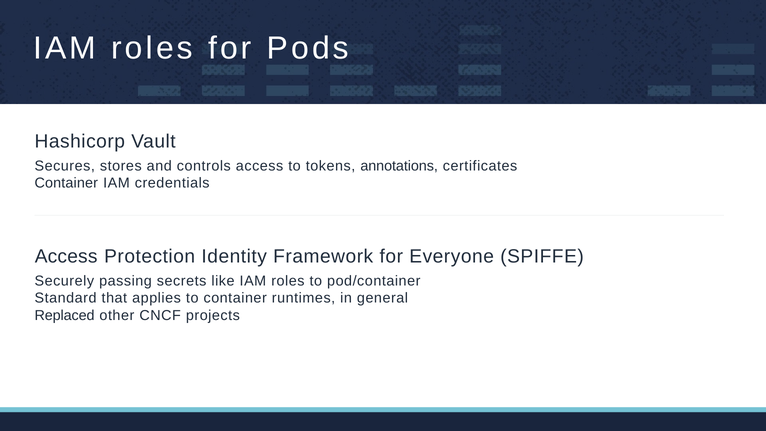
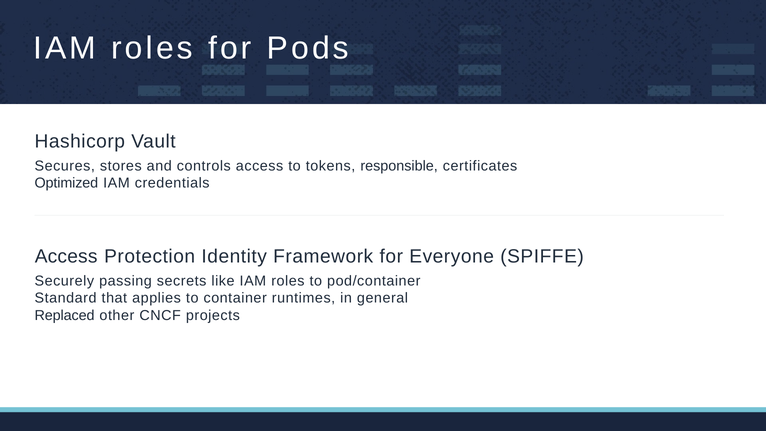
annotations: annotations -> responsible (399, 166)
Container: Container -> Optimized (66, 183)
